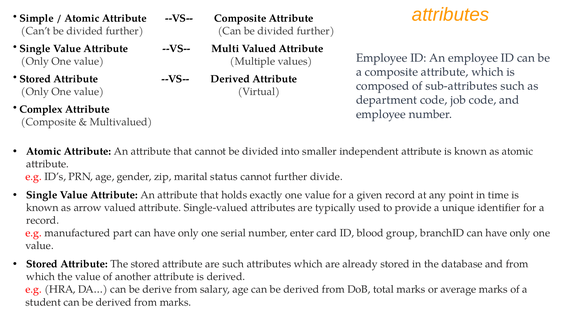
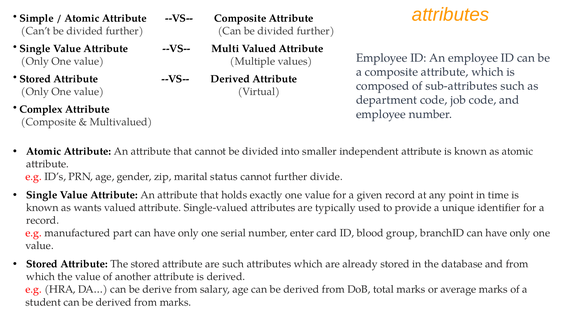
arrow: arrow -> wants (88, 208)
